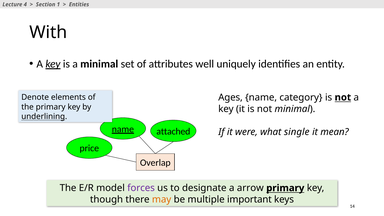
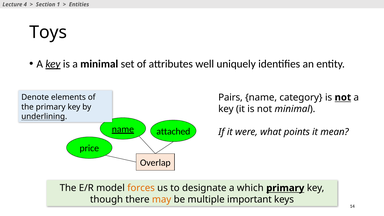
With: With -> Toys (48, 32)
Ages: Ages -> Pairs (230, 97)
single: single -> points (297, 132)
forces colour: purple -> orange (141, 188)
arrow: arrow -> which (250, 188)
